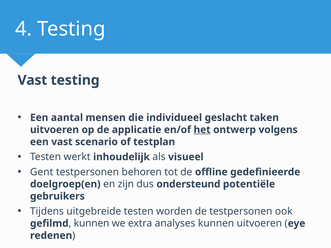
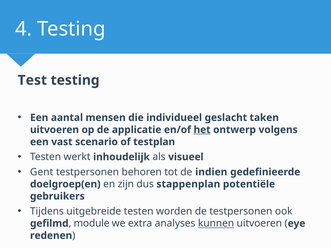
Vast: Vast -> Test (32, 80)
offline: offline -> indien (211, 172)
ondersteund: ondersteund -> stappenplan (188, 184)
kunnen: kunnen -> module (92, 224)
kunnen underline: none -> present (216, 224)
